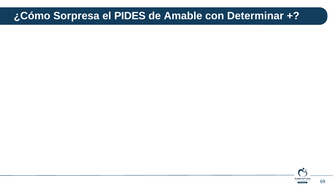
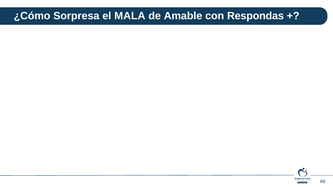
PIDES: PIDES -> MALA (130, 16)
Determinar: Determinar -> Respondas (255, 16)
